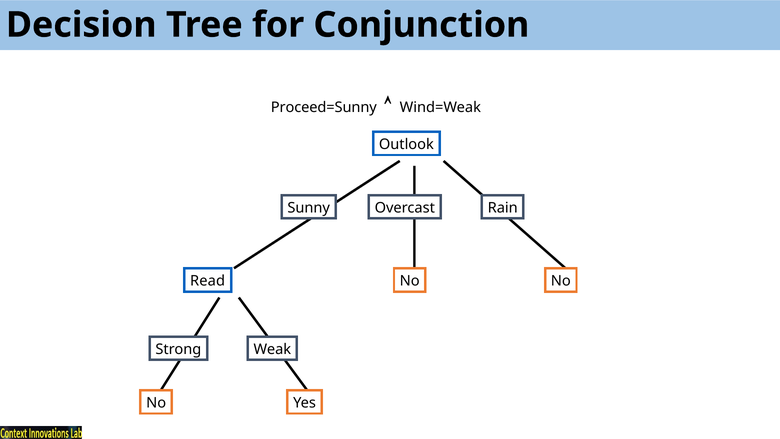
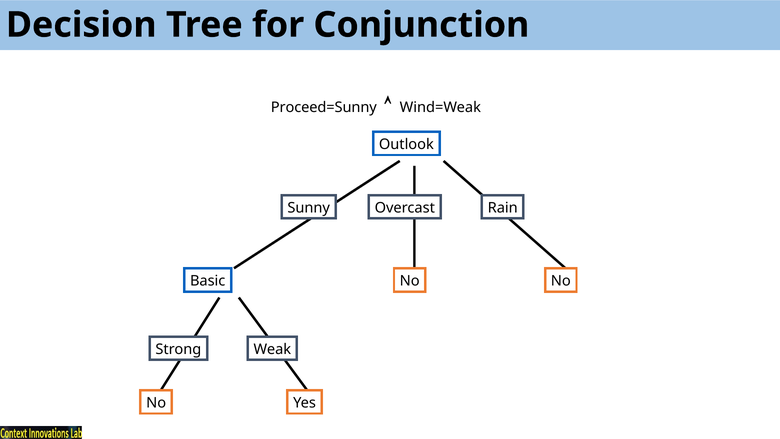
Read: Read -> Basic (208, 281)
